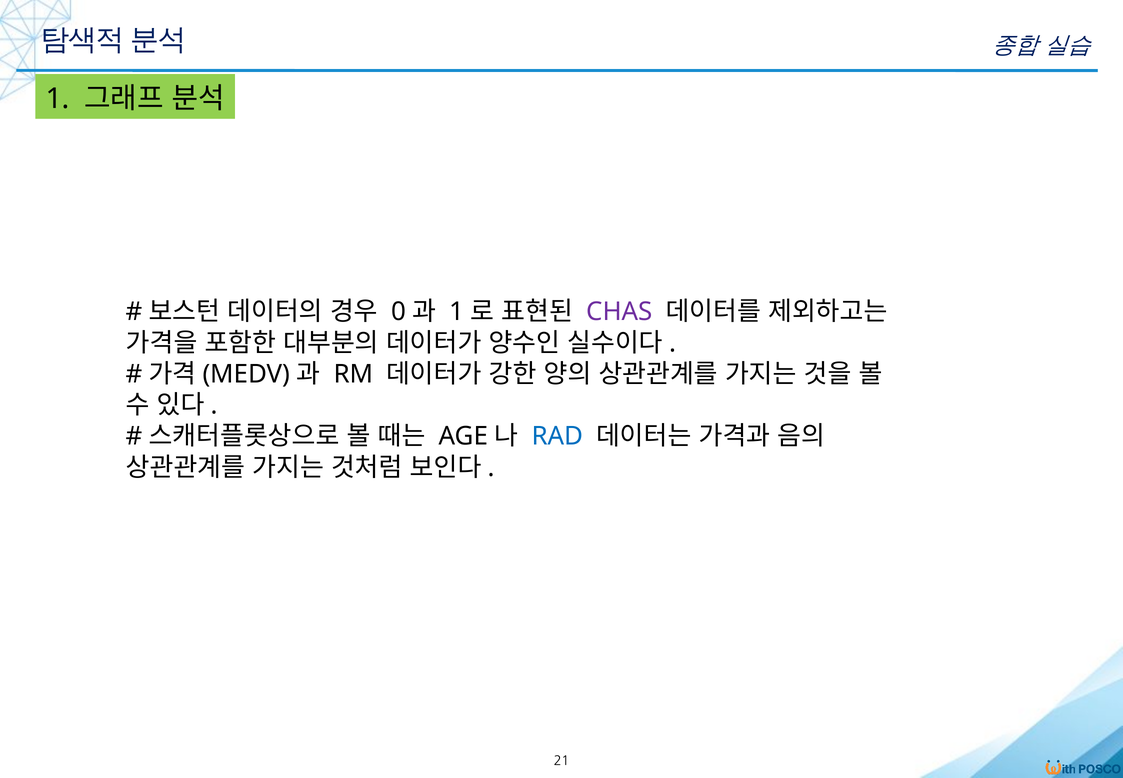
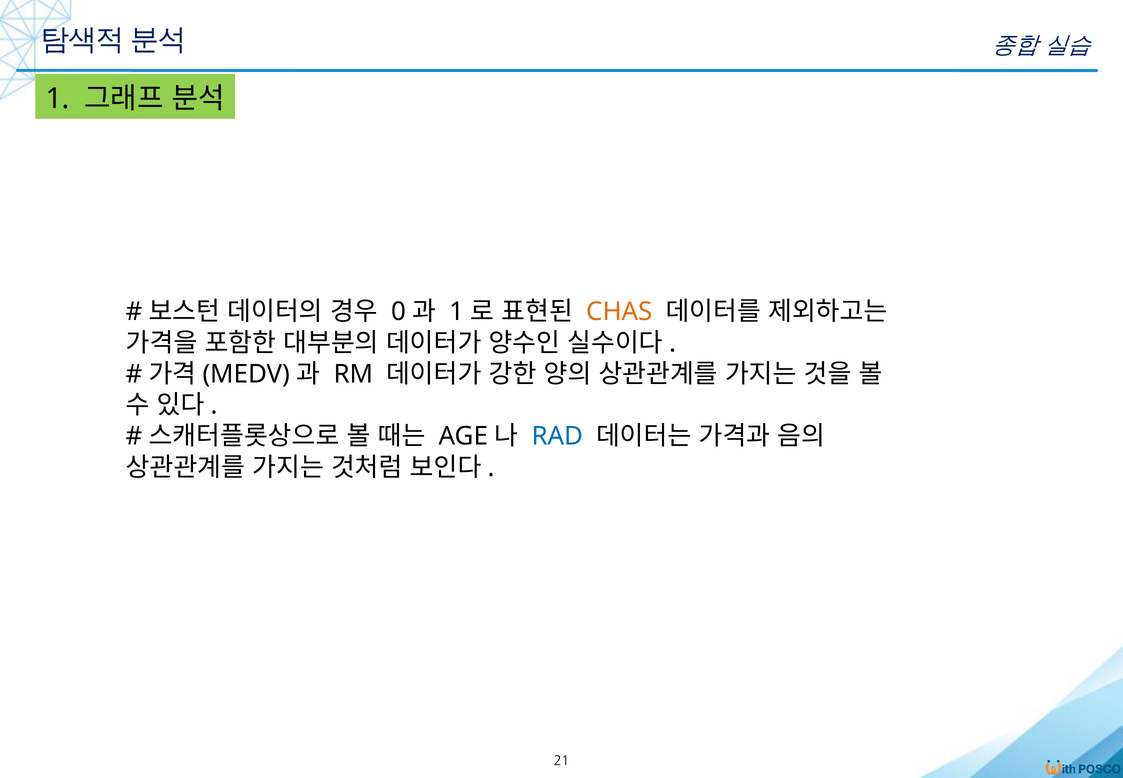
CHAS colour: purple -> orange (619, 312)
